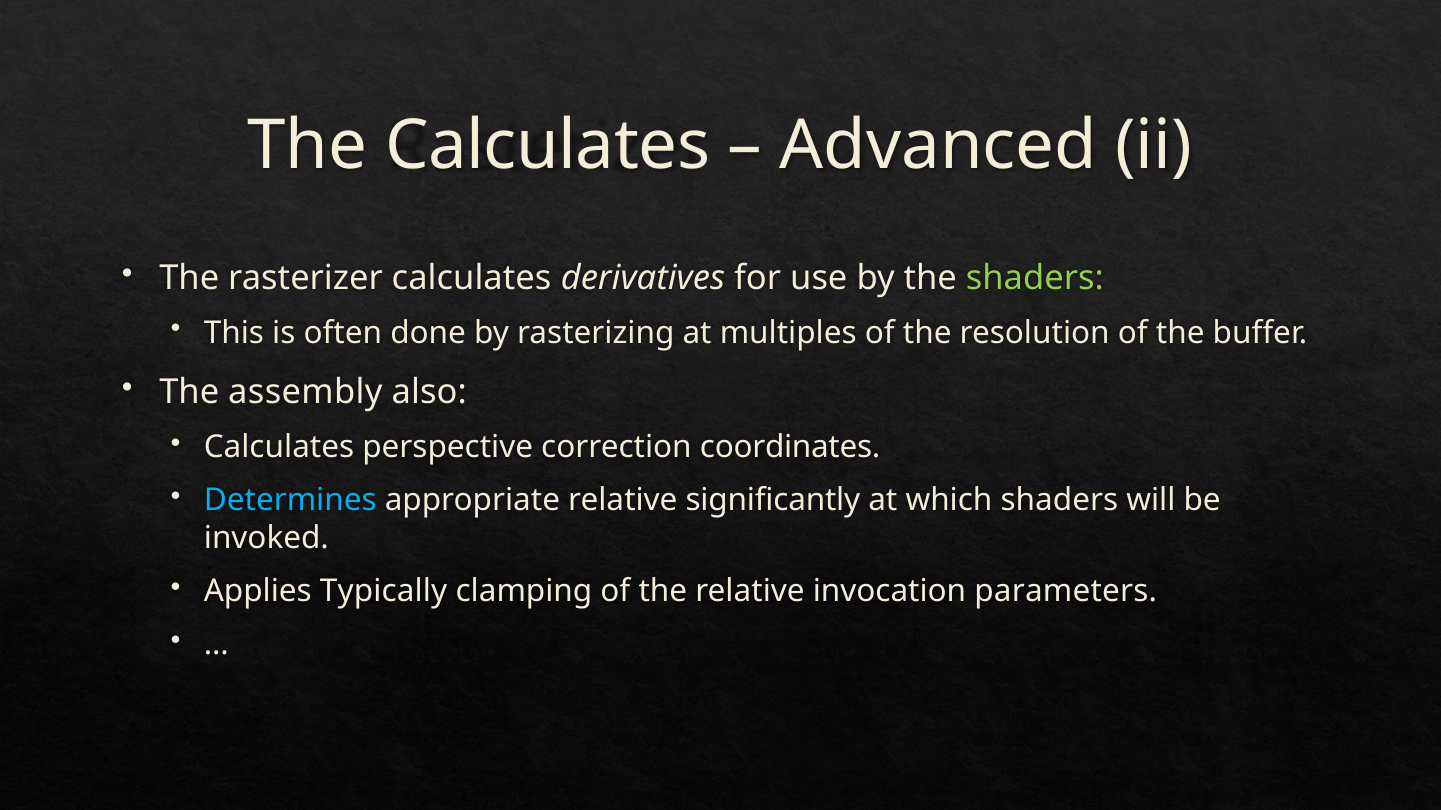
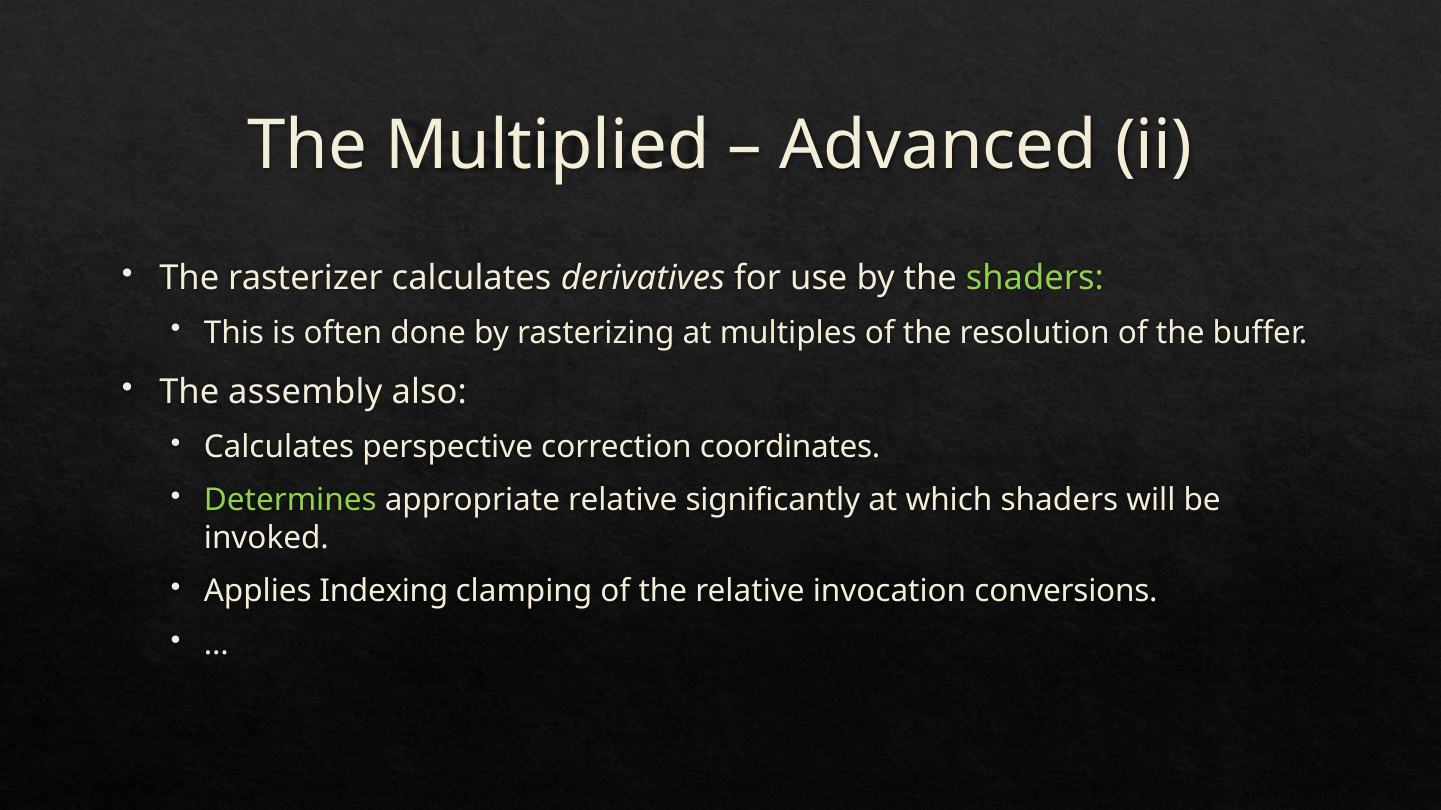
The Calculates: Calculates -> Multiplied (547, 146)
Determines colour: light blue -> light green (290, 501)
Typically: Typically -> Indexing (384, 592)
parameters: parameters -> conversions (1066, 592)
